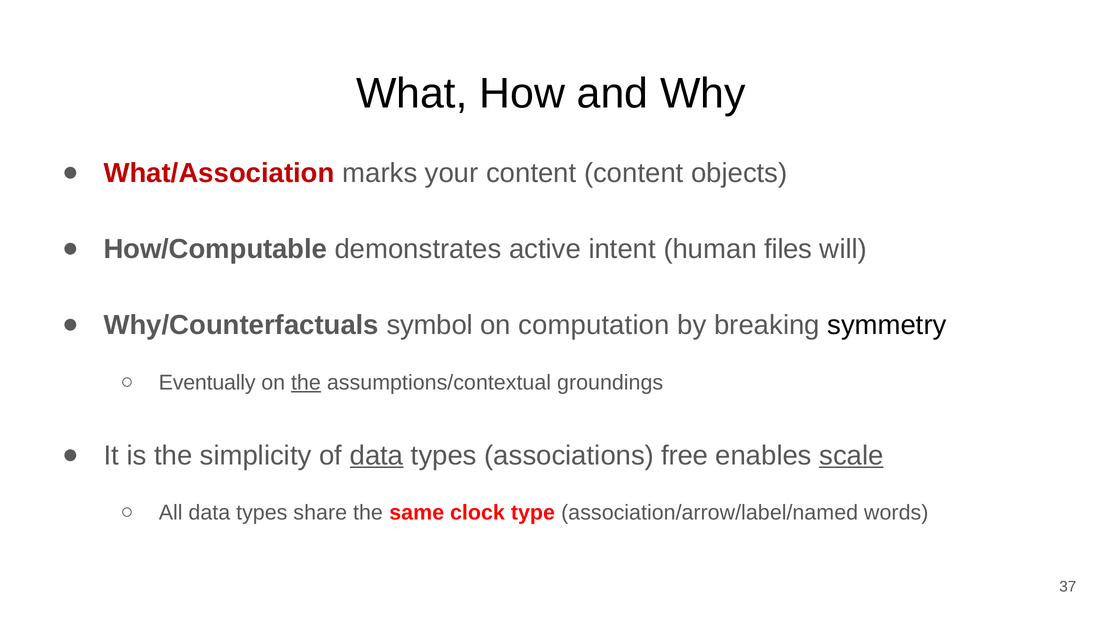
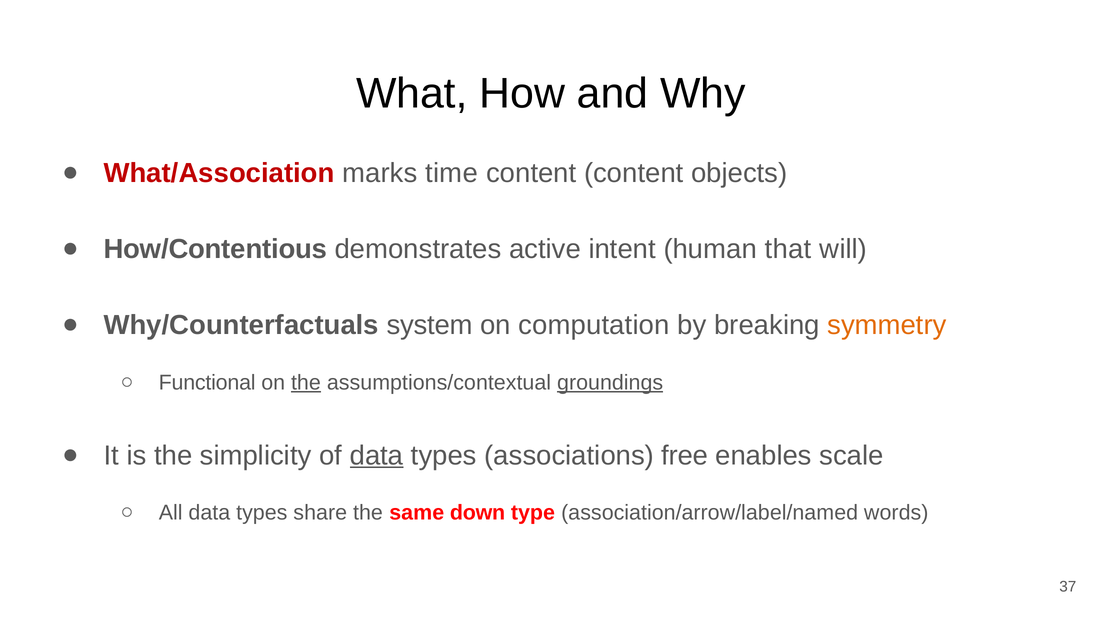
your: your -> time (452, 173)
How/Computable: How/Computable -> How/Contentious (215, 249)
files: files -> that (788, 249)
symbol: symbol -> system (430, 325)
symmetry colour: black -> orange (887, 325)
Eventually: Eventually -> Functional (207, 383)
groundings underline: none -> present (610, 383)
scale underline: present -> none (851, 455)
clock: clock -> down (478, 513)
